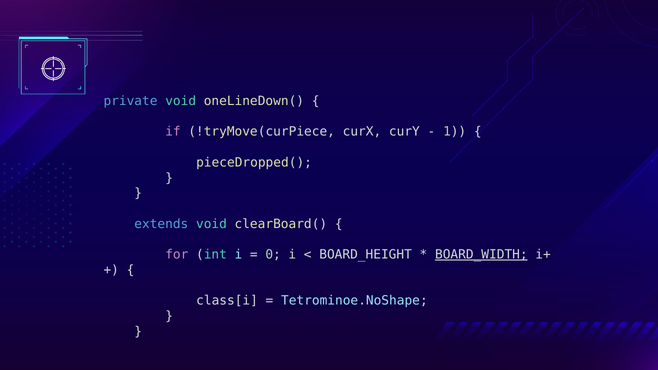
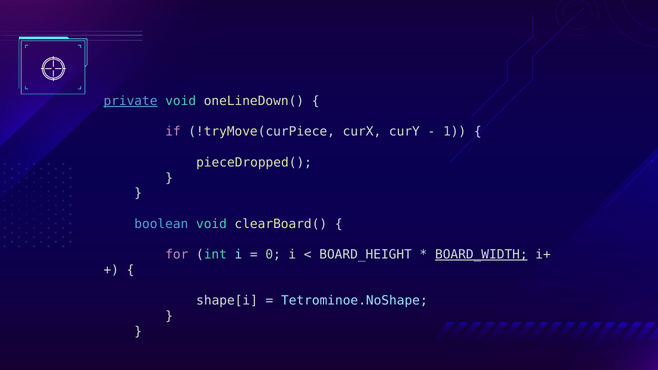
private underline: none -> present (131, 101)
extends: extends -> boolean (161, 224)
class[i: class[i -> shape[i (227, 301)
